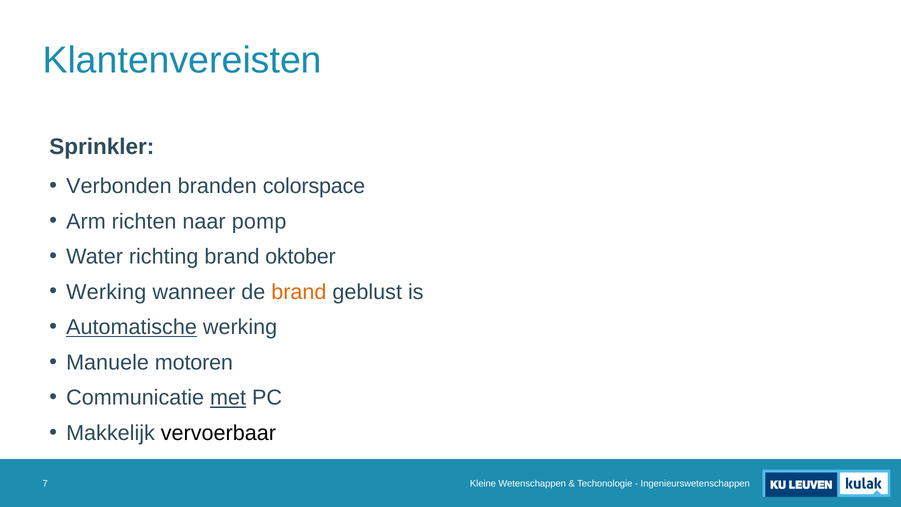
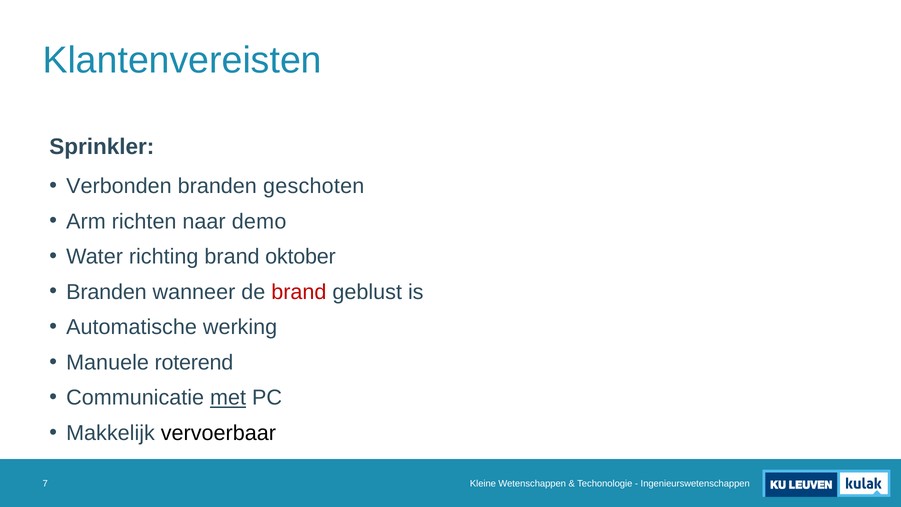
colorspace: colorspace -> geschoten (314, 186)
pomp: pomp -> demo (259, 221)
Werking: Werking -> Branden (106, 292)
brand colour: orange -> red (299, 292)
Automatische underline: present -> none (132, 327)
motoren: motoren -> roterend (194, 362)
